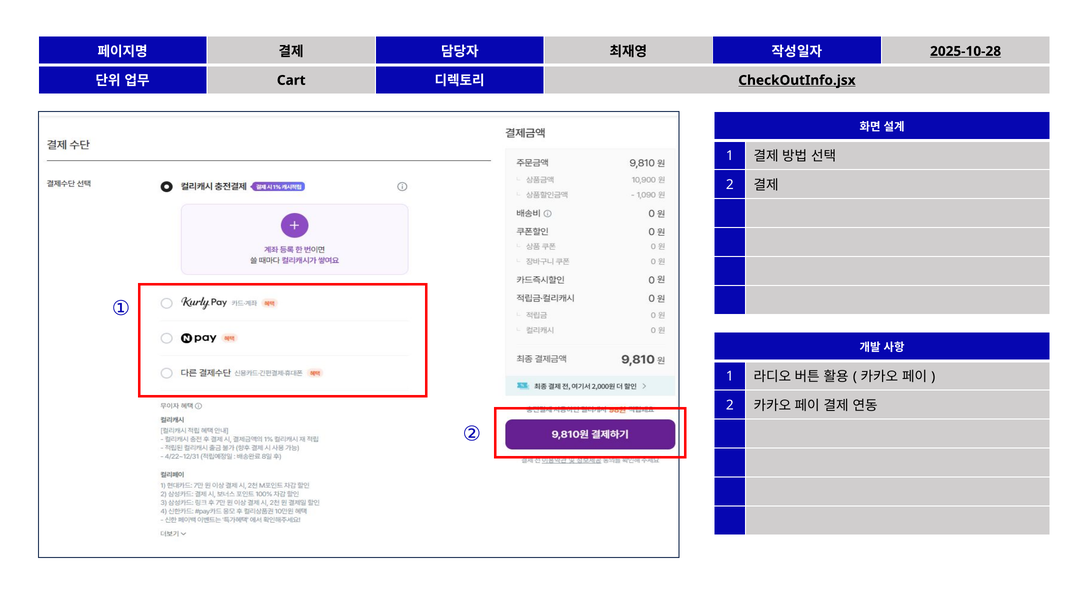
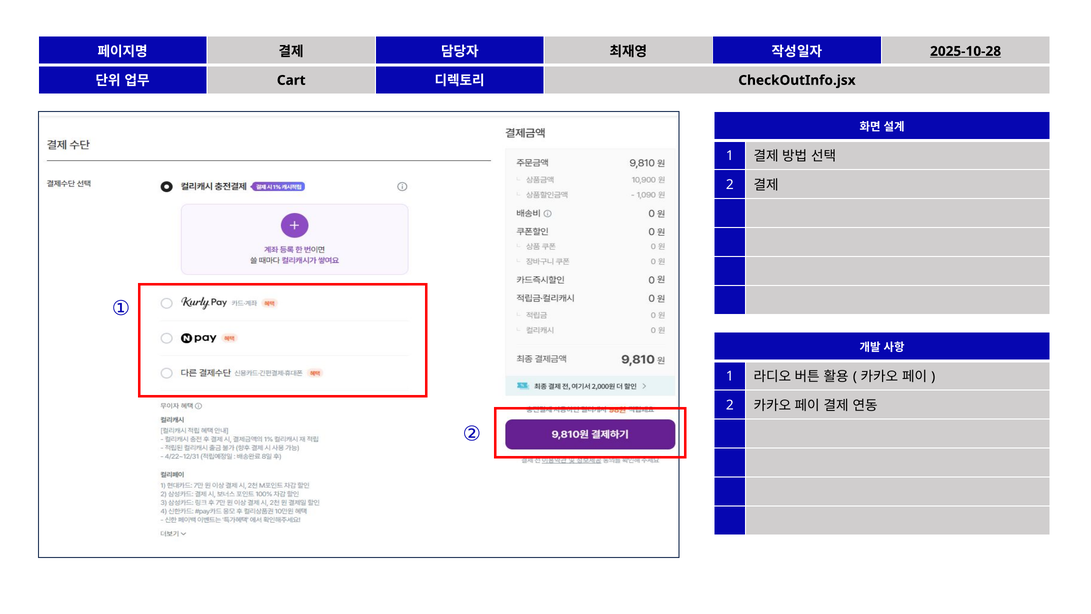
CheckOutInfo.jsx underline: present -> none (797, 80)
